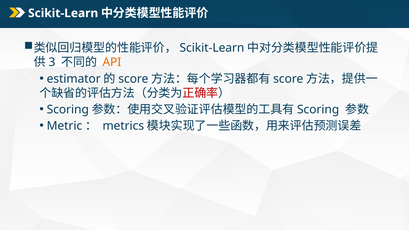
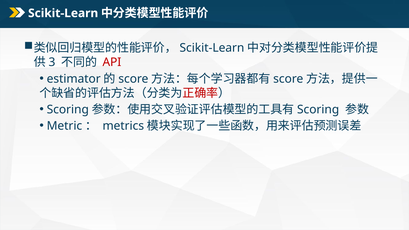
API colour: orange -> red (112, 62)
